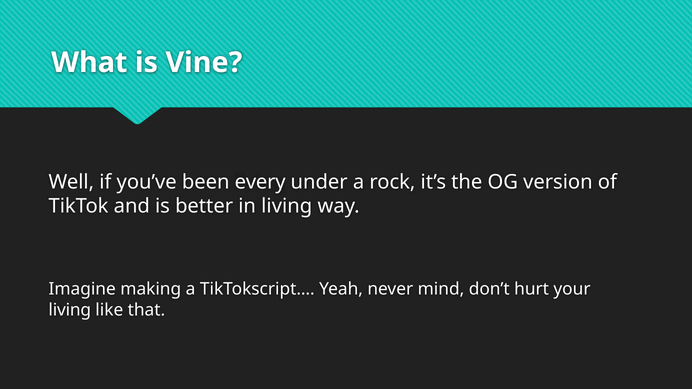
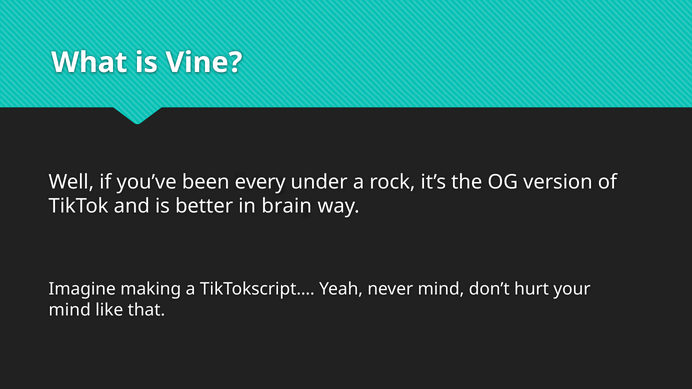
in living: living -> brain (287, 206)
living: living -> mind (70, 310)
